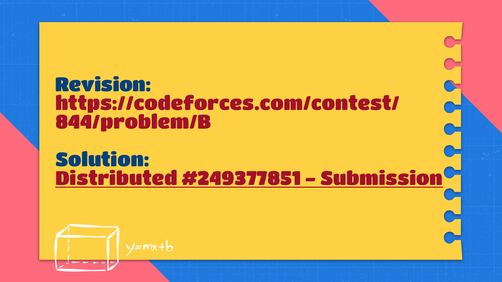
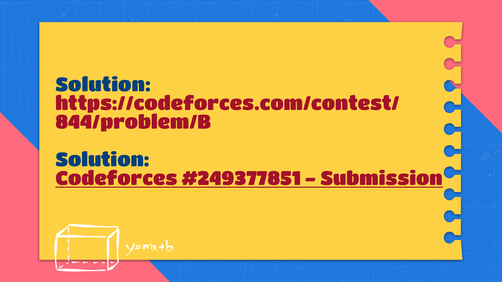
Revision: Revision -> Solution (103, 85)
Distributed: Distributed -> Codeforces (116, 179)
